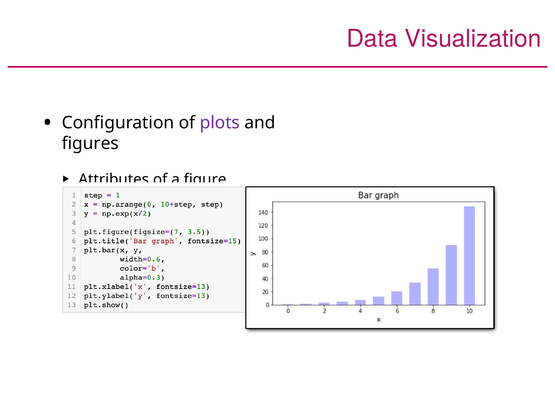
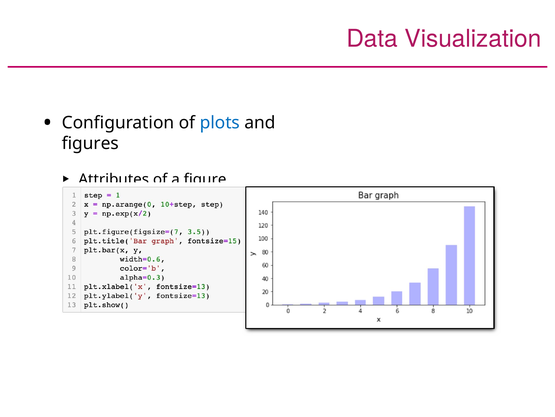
plots colour: purple -> blue (220, 123)
